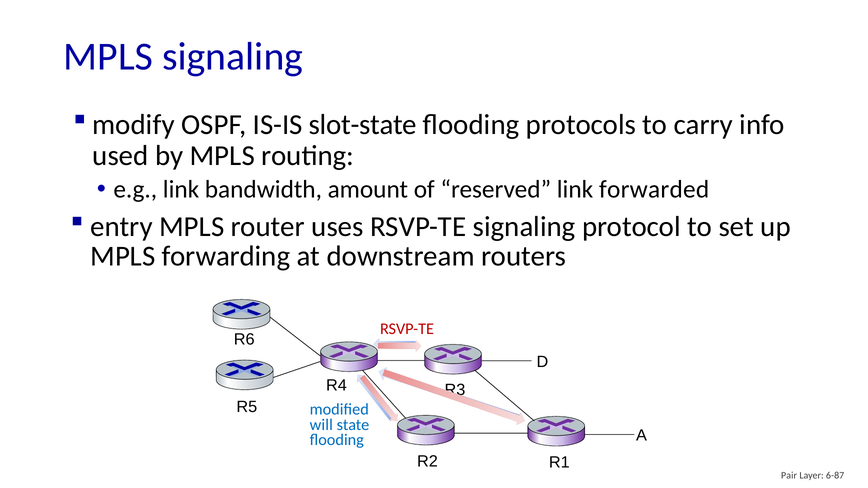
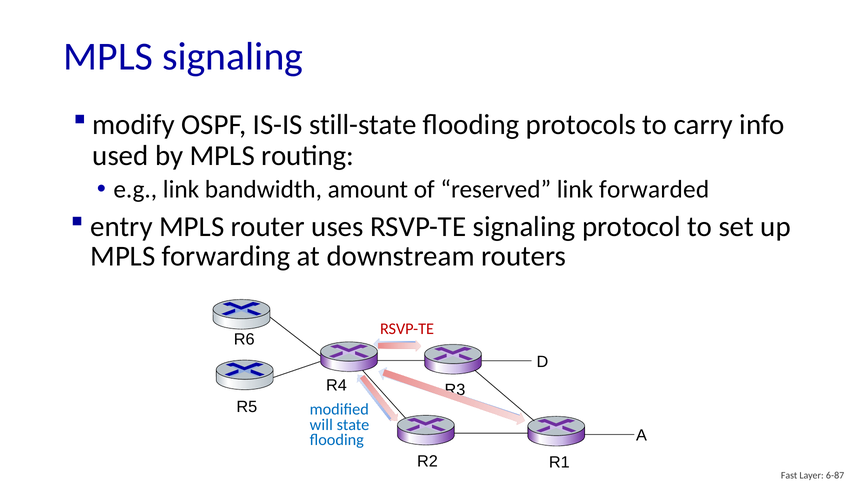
slot-state: slot-state -> still-state (363, 125)
Pair: Pair -> Fast (789, 476)
